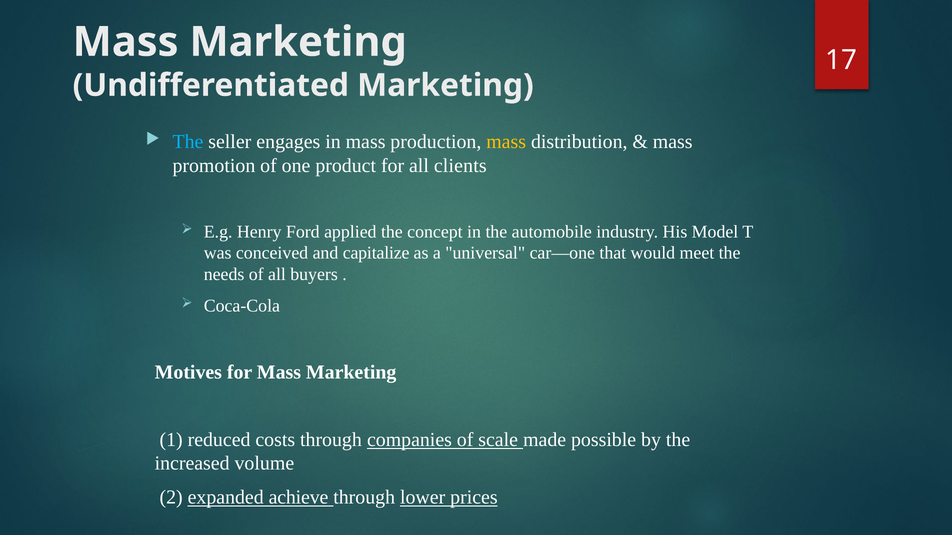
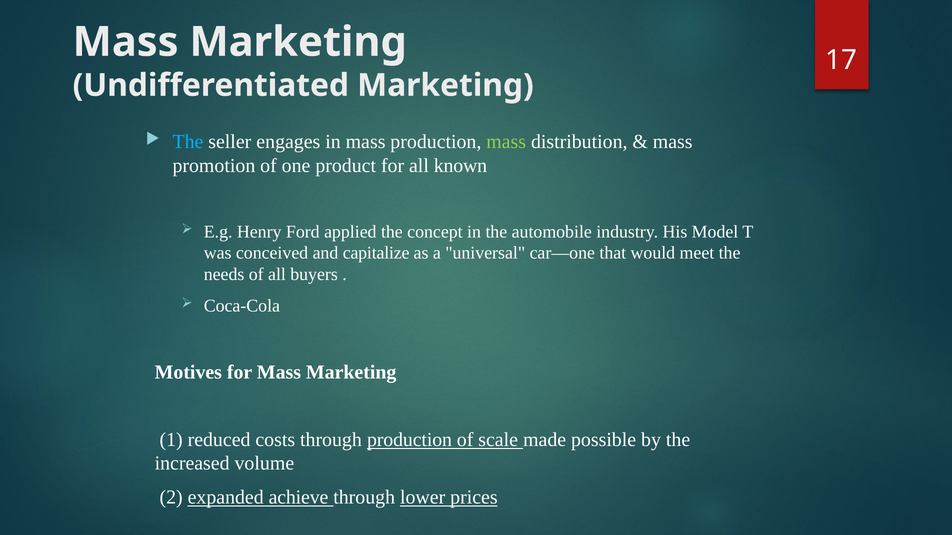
mass colour: yellow -> light green (506, 142)
clients: clients -> known (460, 166)
through companies: companies -> production (410, 440)
